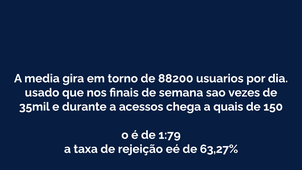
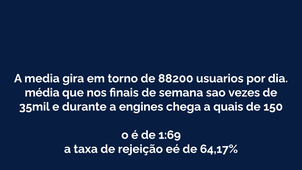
usado: usado -> média (42, 93)
acessos: acessos -> engines (141, 107)
1:79: 1:79 -> 1:69 (170, 135)
63,27%: 63,27% -> 64,17% (219, 149)
